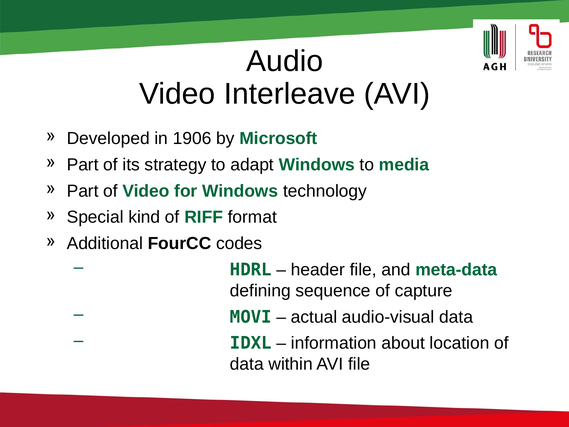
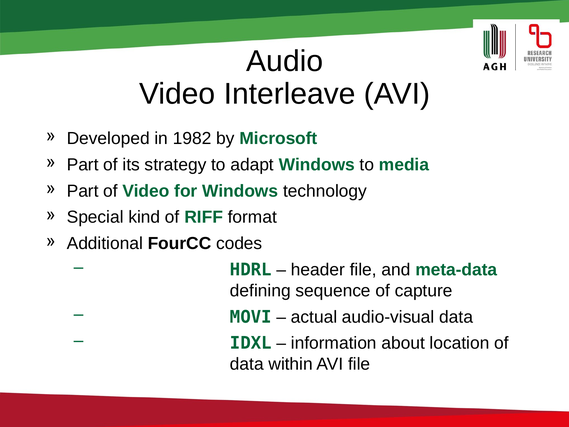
1906: 1906 -> 1982 (192, 138)
